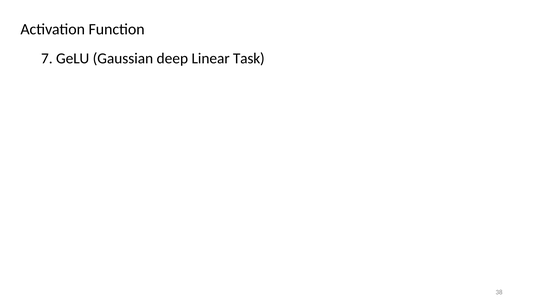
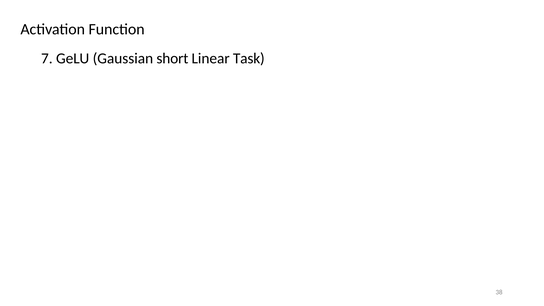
deep: deep -> short (172, 59)
